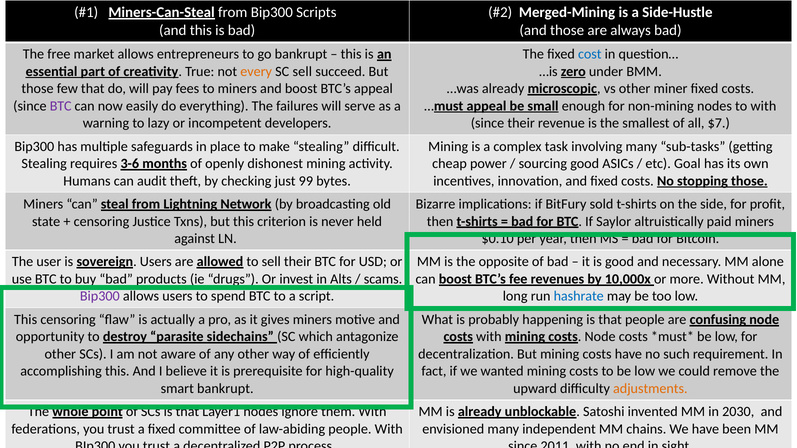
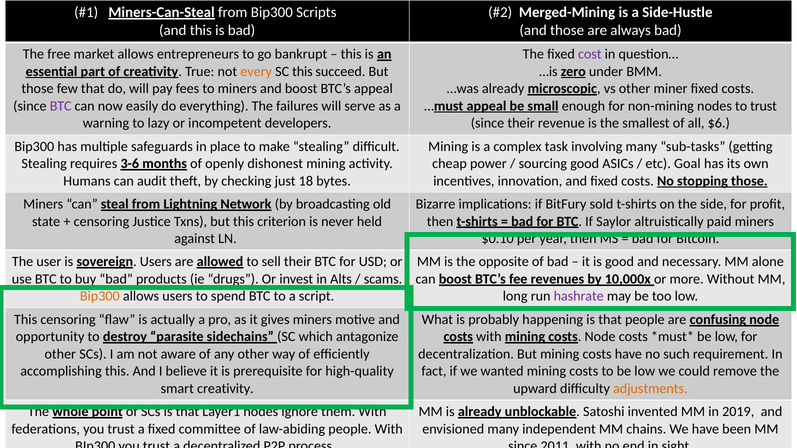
cost colour: blue -> purple (590, 54)
SC sell: sell -> this (302, 72)
to with: with -> trust (764, 106)
$7: $7 -> $6 (719, 123)
99: 99 -> 18 (306, 181)
Bip300 colour: purple -> orange (100, 297)
hashrate colour: blue -> purple (579, 297)
smart bankrupt: bankrupt -> creativity (225, 389)
2030: 2030 -> 2019 (738, 412)
